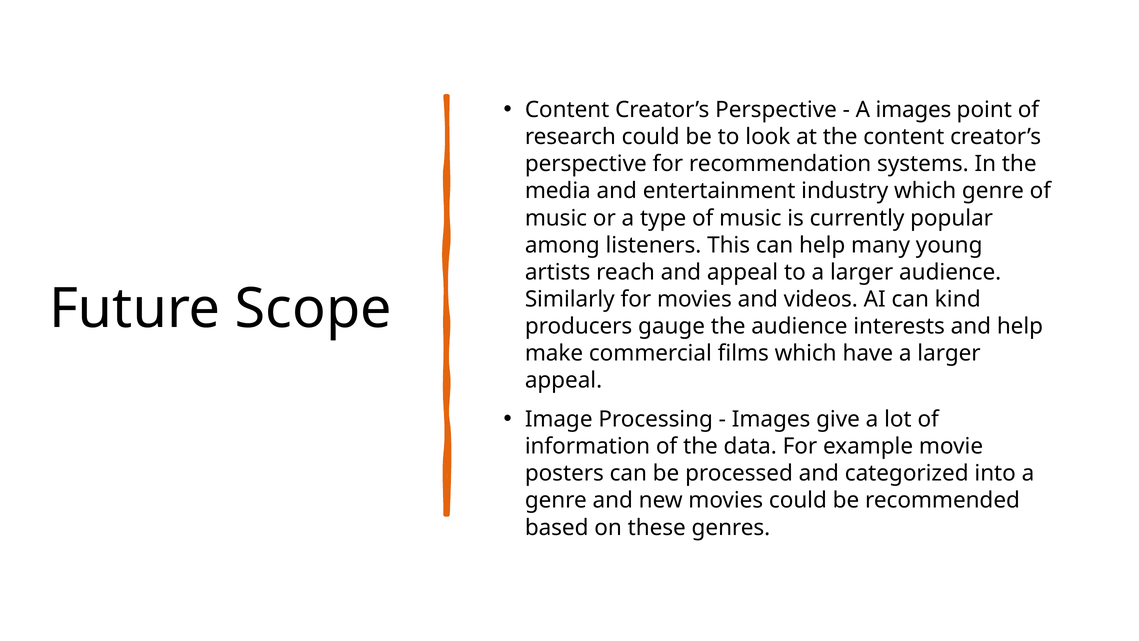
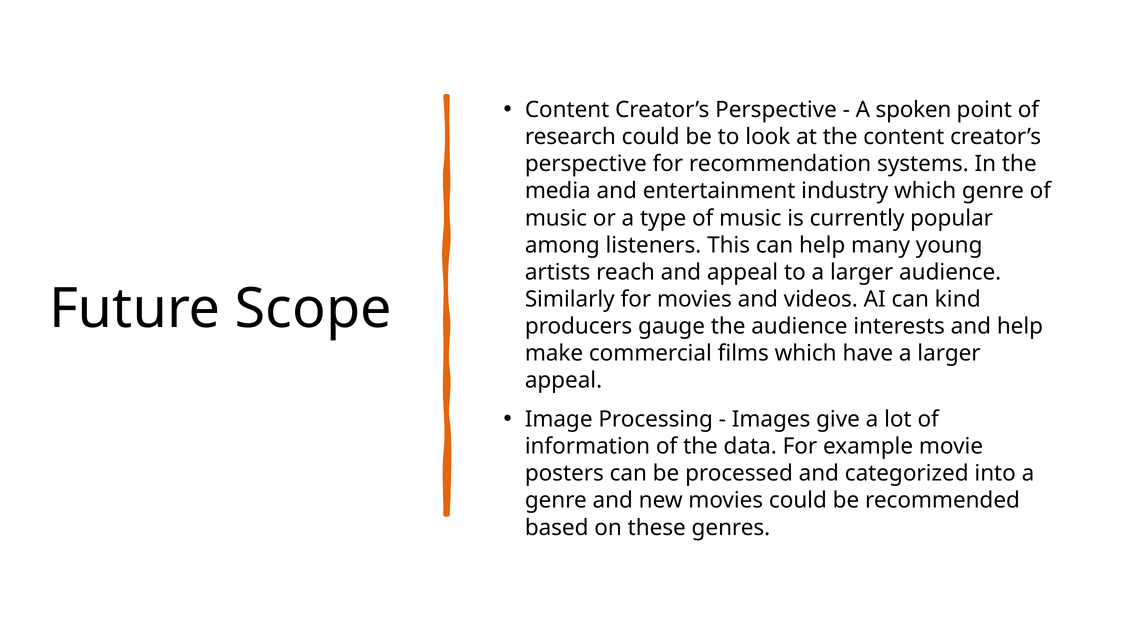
A images: images -> spoken (913, 110)
